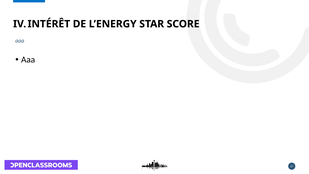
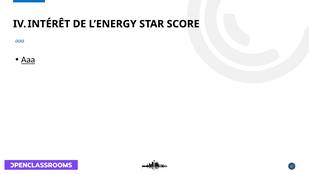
Aaa underline: none -> present (28, 60)
